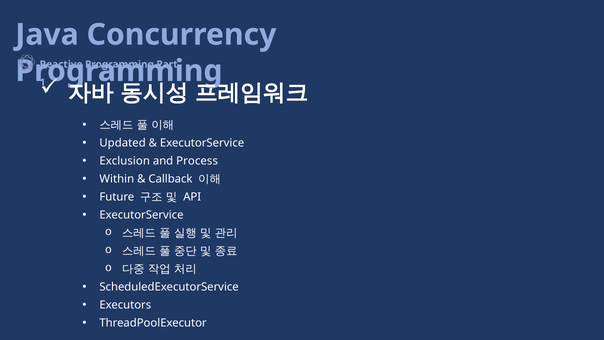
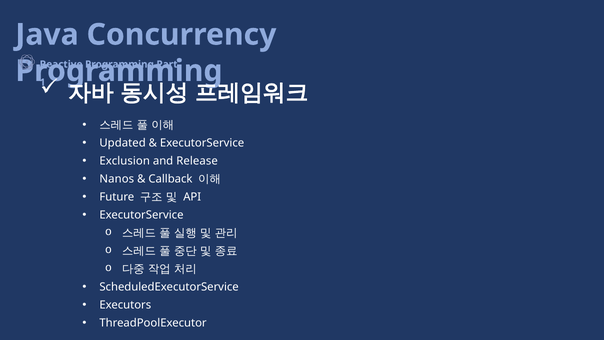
Process: Process -> Release (197, 161)
Within: Within -> Nanos (117, 179)
